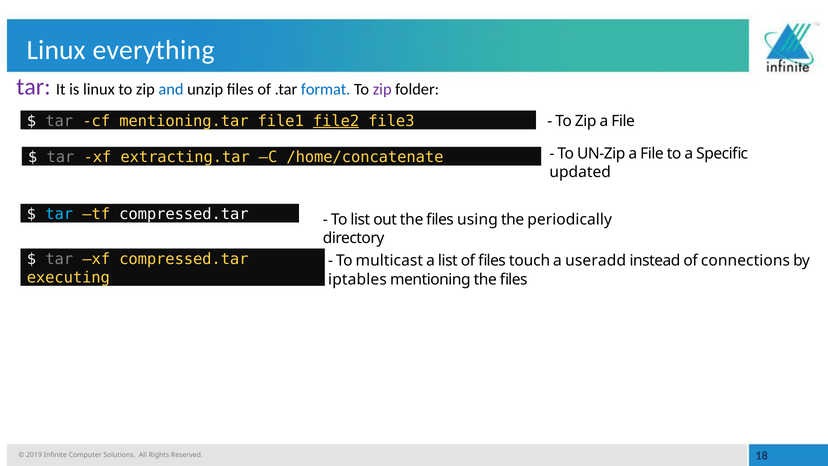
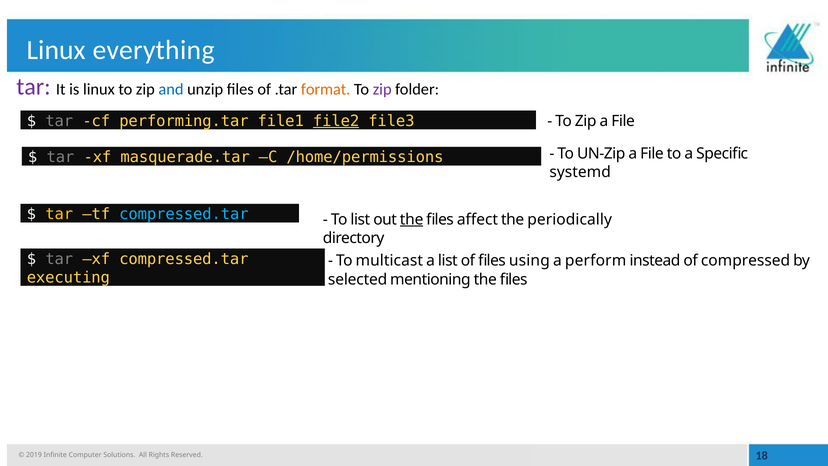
format colour: blue -> orange (326, 89)
mentioning.tar: mentioning.tar -> performing.tar (184, 121)
extracting.tar: extracting.tar -> masquerade.tar (185, 157)
/home/concatenate: /home/concatenate -> /home/permissions (365, 157)
updated: updated -> systemd (580, 172)
tar colour: light blue -> yellow (59, 214)
compressed.tar colour: white -> light blue (184, 214)
the underline: none -> present (412, 219)
using: using -> affect (477, 219)
touch: touch -> using (529, 261)
useradd: useradd -> perform (596, 261)
connections: connections -> compressed (746, 261)
iptables: iptables -> selected (358, 279)
